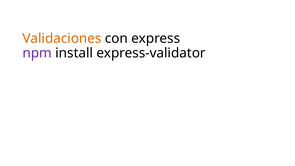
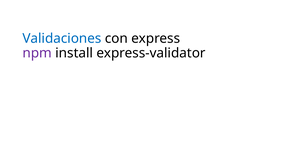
Validaciones colour: orange -> blue (62, 39)
